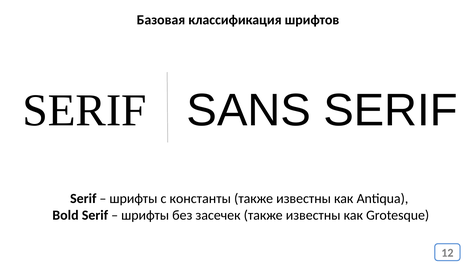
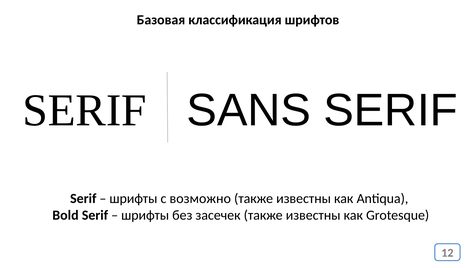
константы: константы -> возможно (200, 198)
